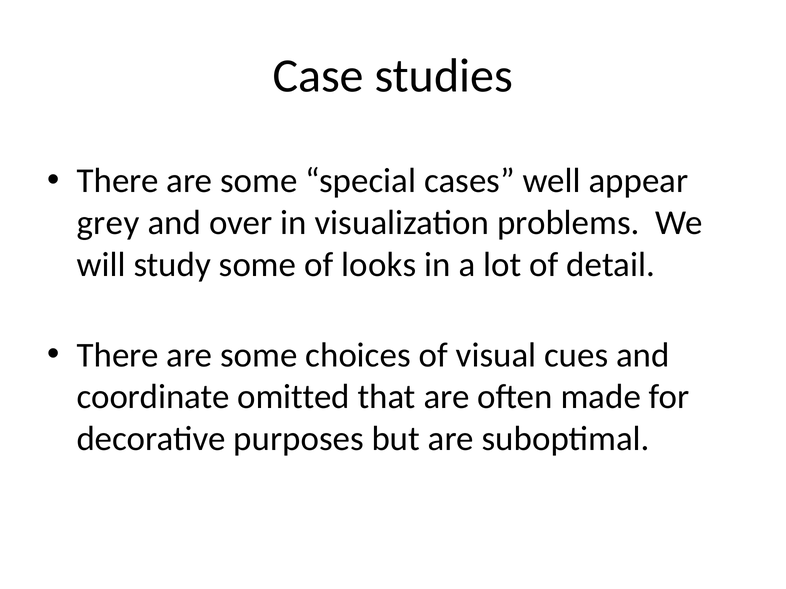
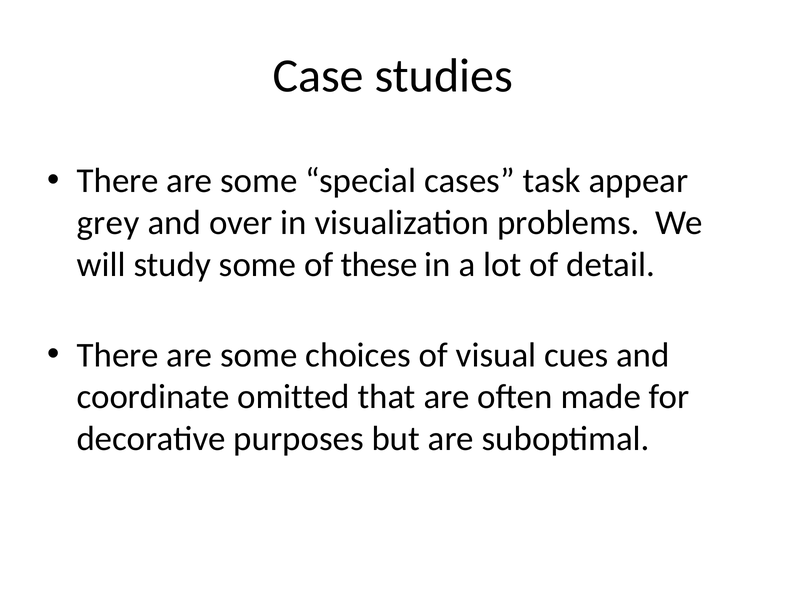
well: well -> task (552, 181)
looks: looks -> these (379, 265)
